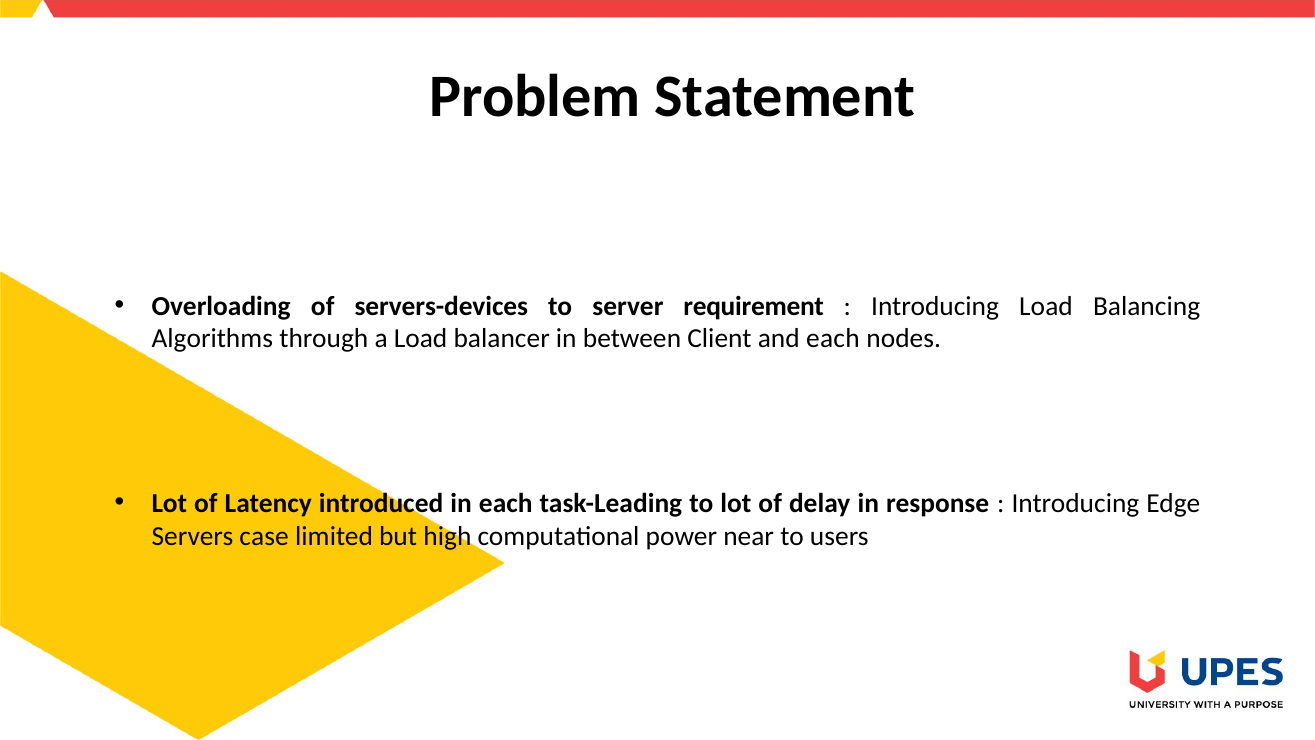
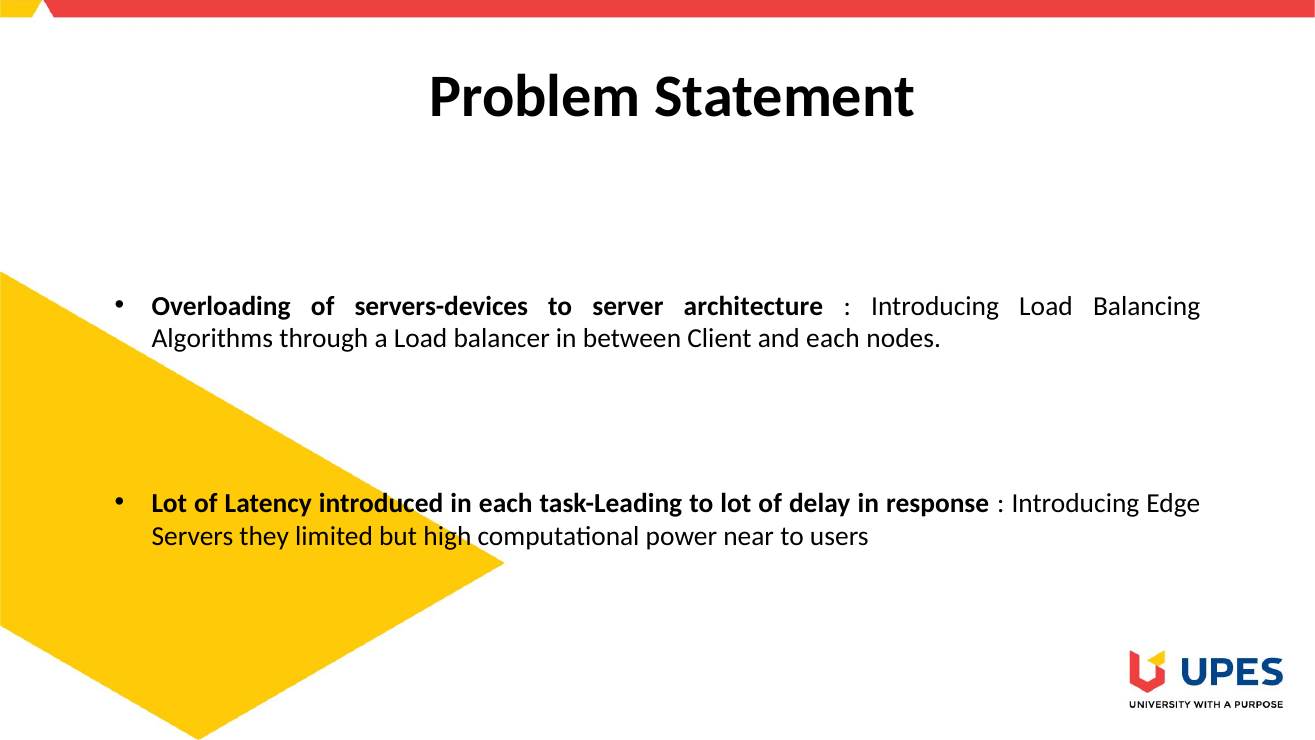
requirement: requirement -> architecture (753, 306)
case: case -> they (264, 536)
